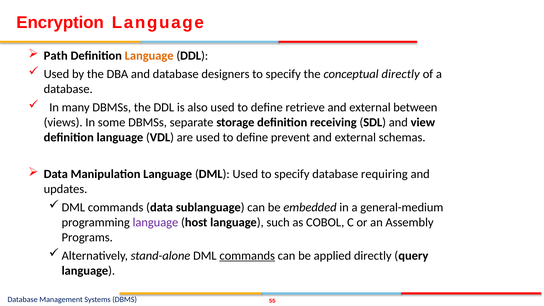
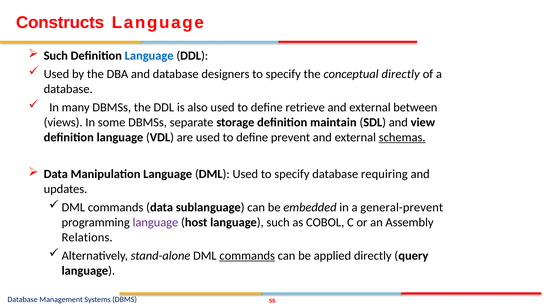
Encryption: Encryption -> Constructs (60, 23)
Path: Path -> Such (56, 56)
Language colour: orange -> blue (149, 56)
receiving: receiving -> maintain (333, 122)
schemas underline: none -> present (402, 137)
general-medium: general-medium -> general-prevent (402, 207)
Programs: Programs -> Relations (87, 237)
